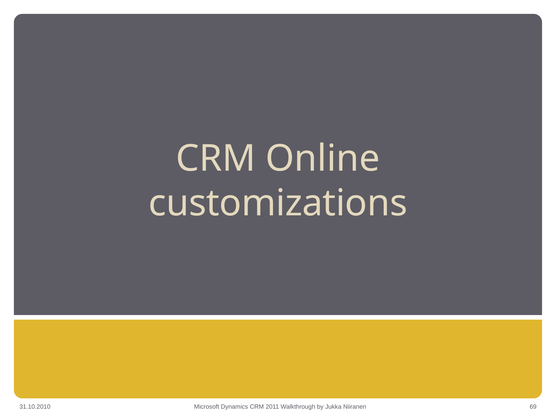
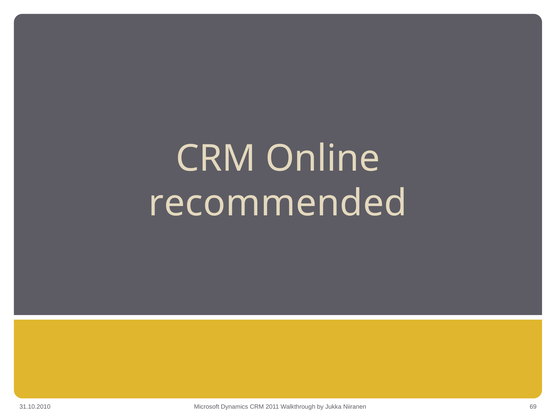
customizations: customizations -> recommended (278, 203)
